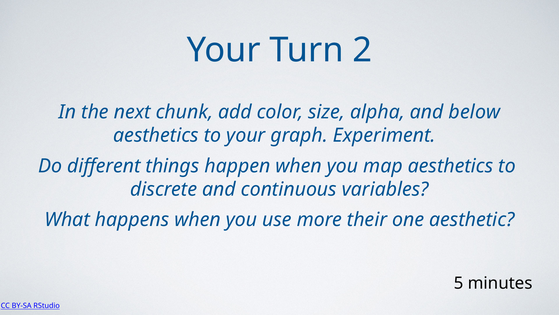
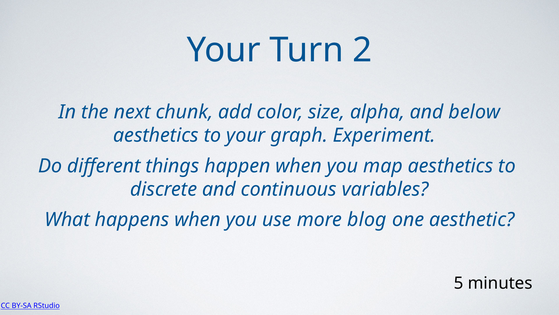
their: their -> blog (367, 219)
